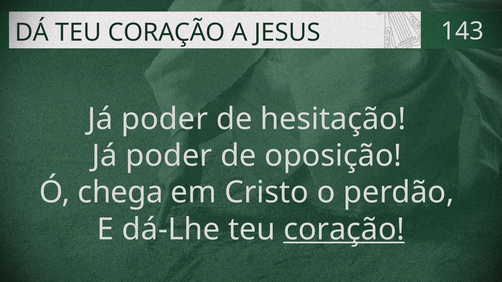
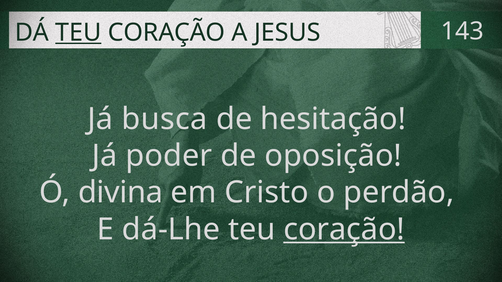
TEU underline: none -> present (78, 33)
poder: poder -> busca (164, 119)
chega: chega -> divina (121, 193)
